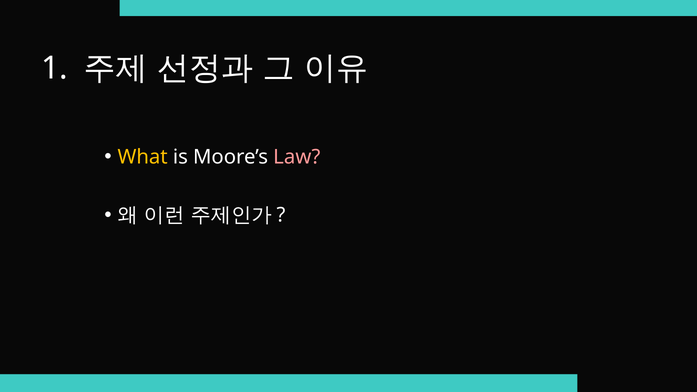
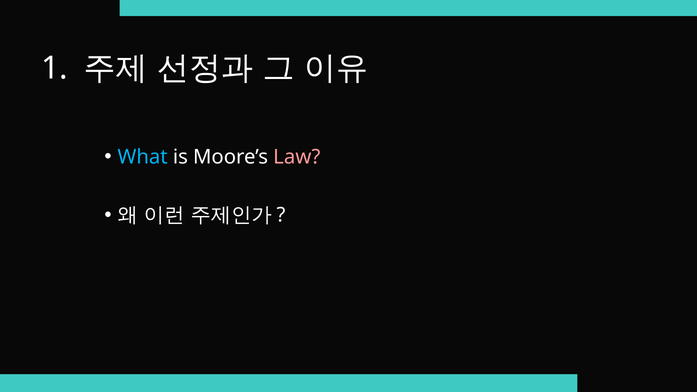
What colour: yellow -> light blue (143, 157)
